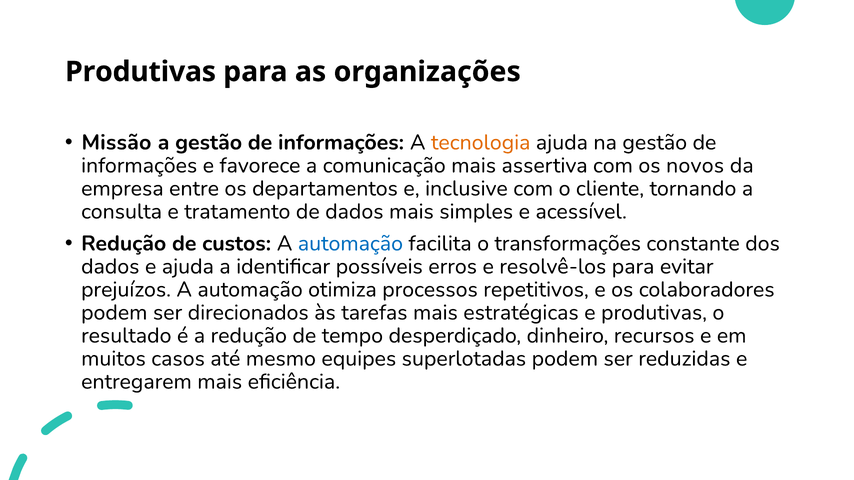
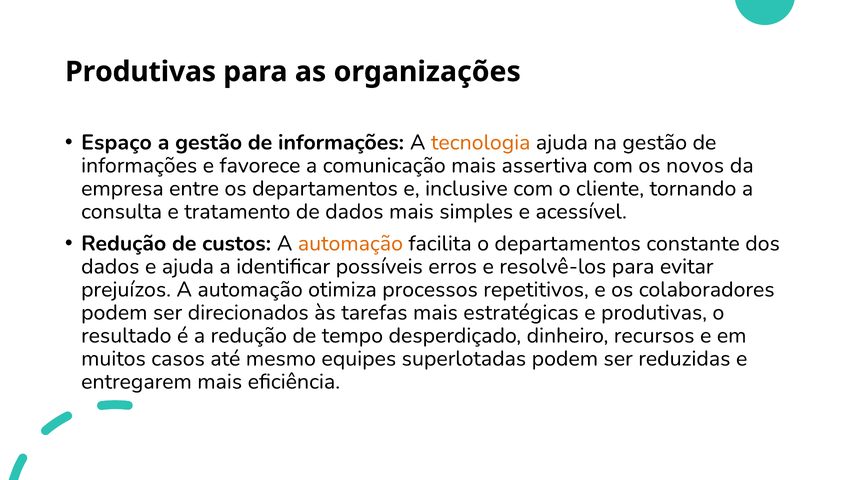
Missão: Missão -> Espaço (116, 142)
automação colour: blue -> orange (350, 244)
o transformações: transformações -> departamentos (568, 244)
